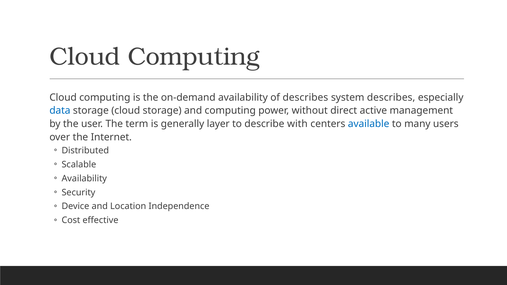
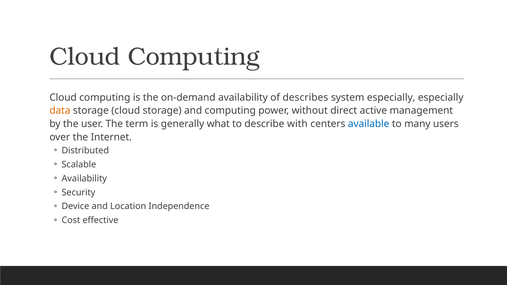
system describes: describes -> especially (391, 97)
data colour: blue -> orange (60, 111)
layer: layer -> what (218, 124)
